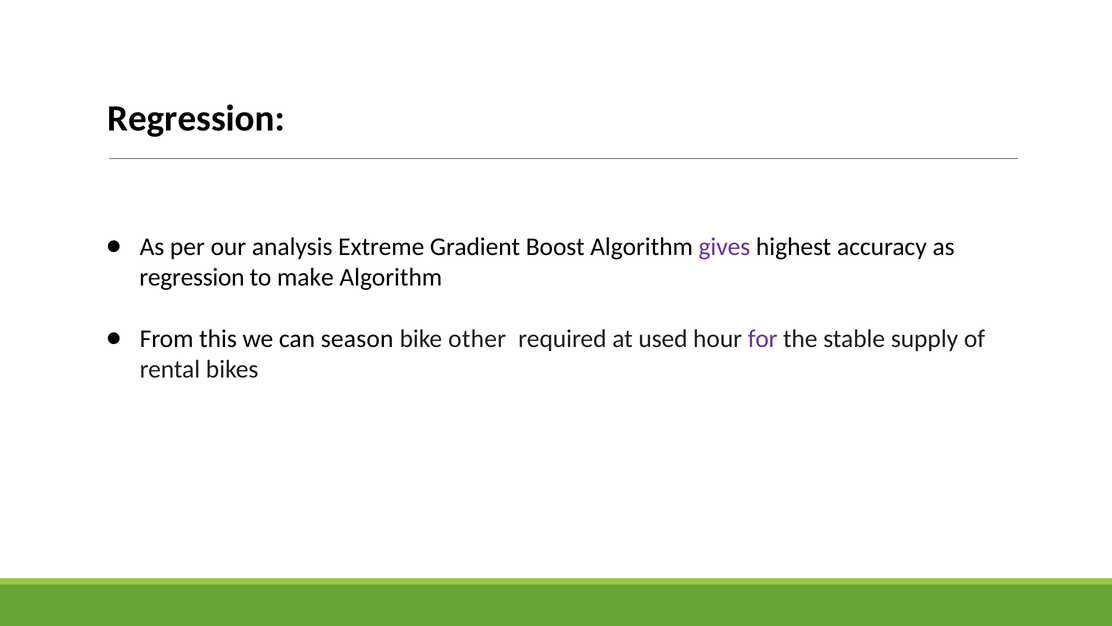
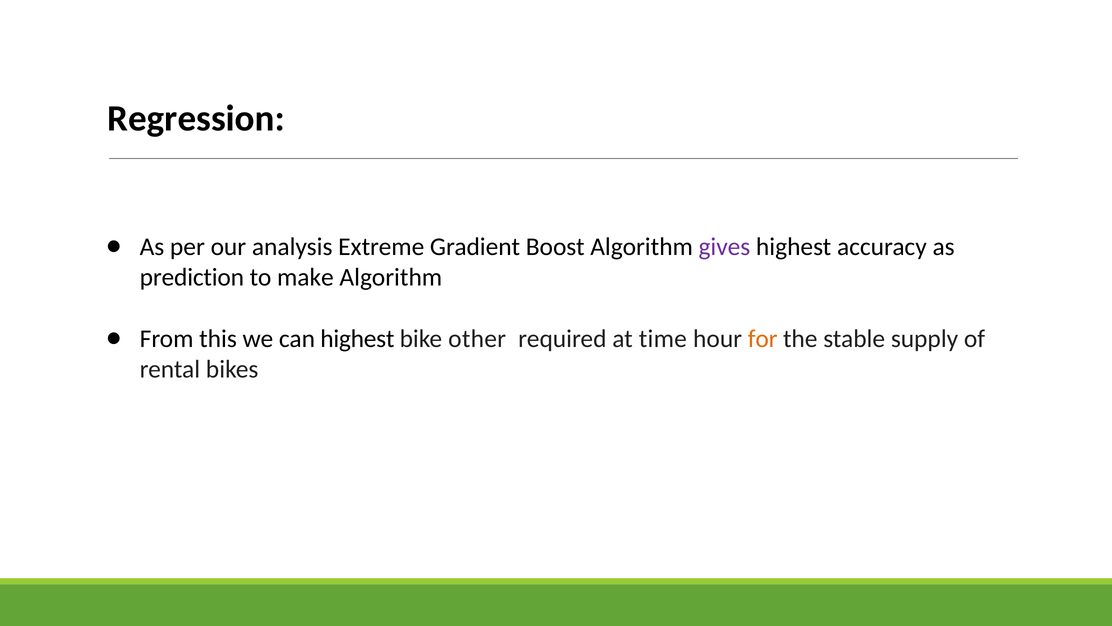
regression: regression -> prediction (192, 277)
can season: season -> highest (357, 338)
used: used -> time (663, 338)
for colour: purple -> orange (763, 338)
